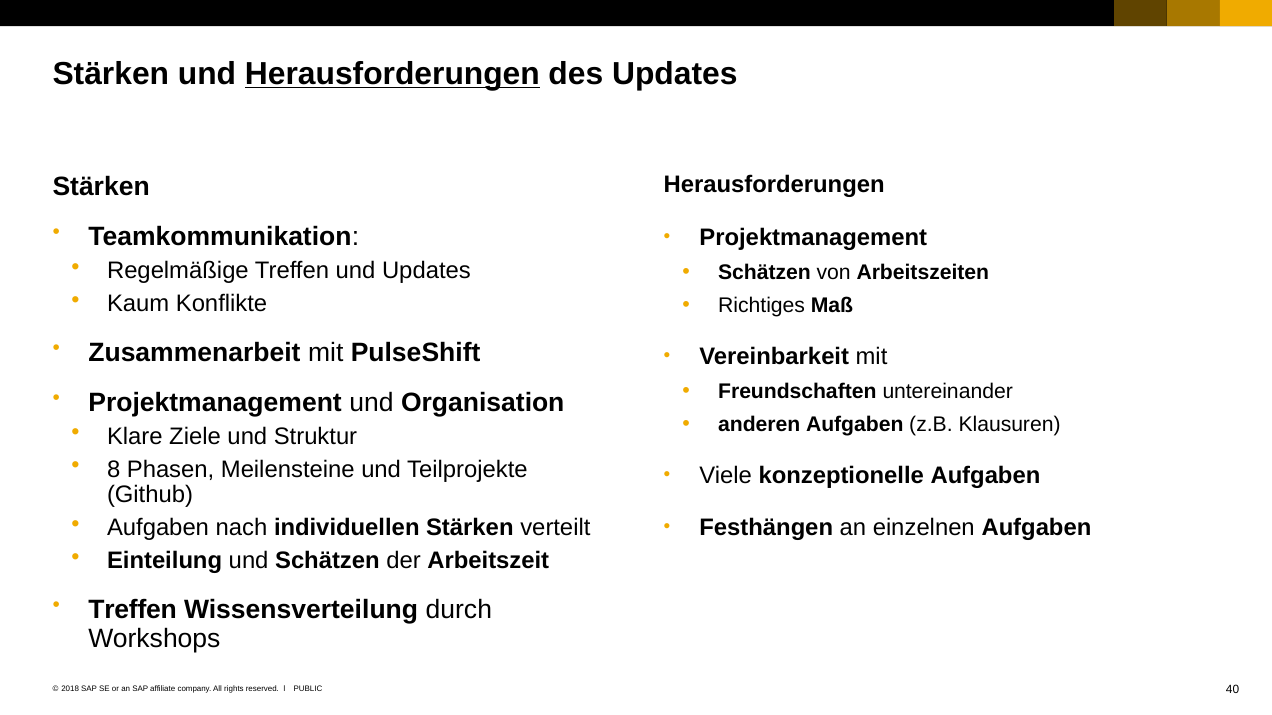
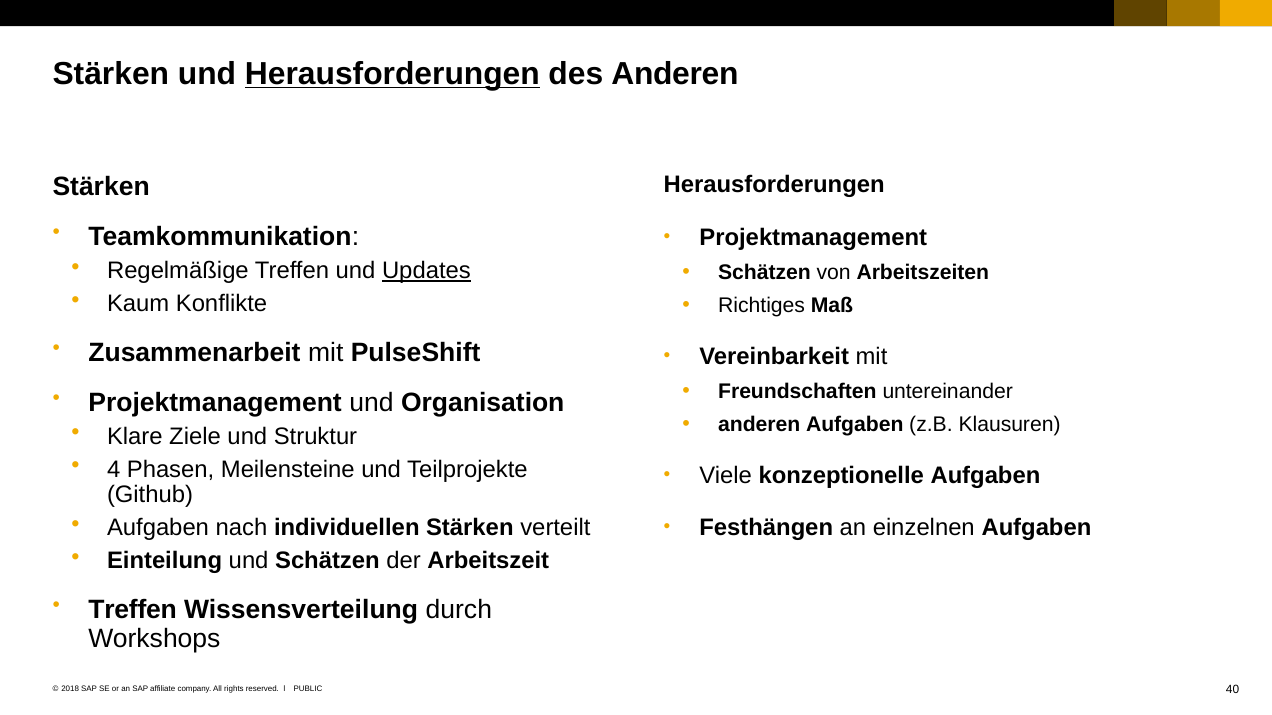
des Updates: Updates -> Anderen (675, 74)
Updates underline: none -> present (426, 271)
8: 8 -> 4 (114, 470)
